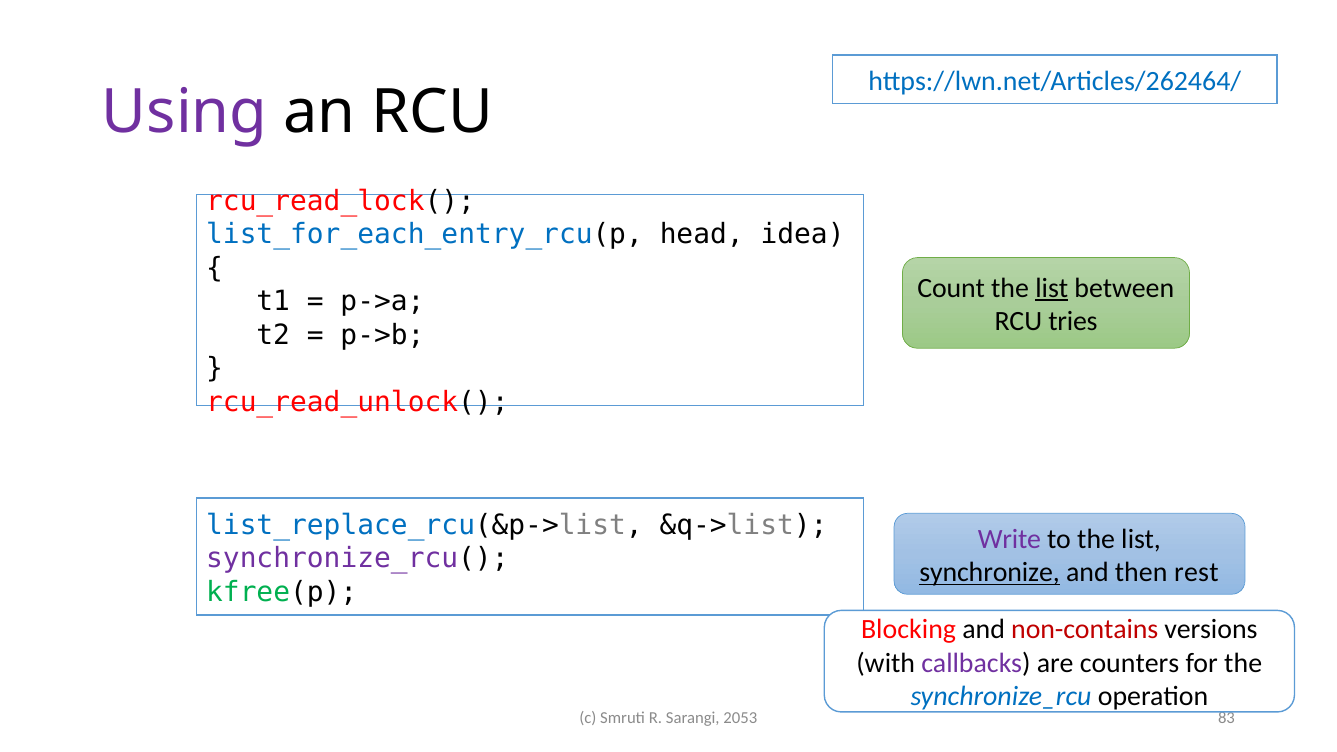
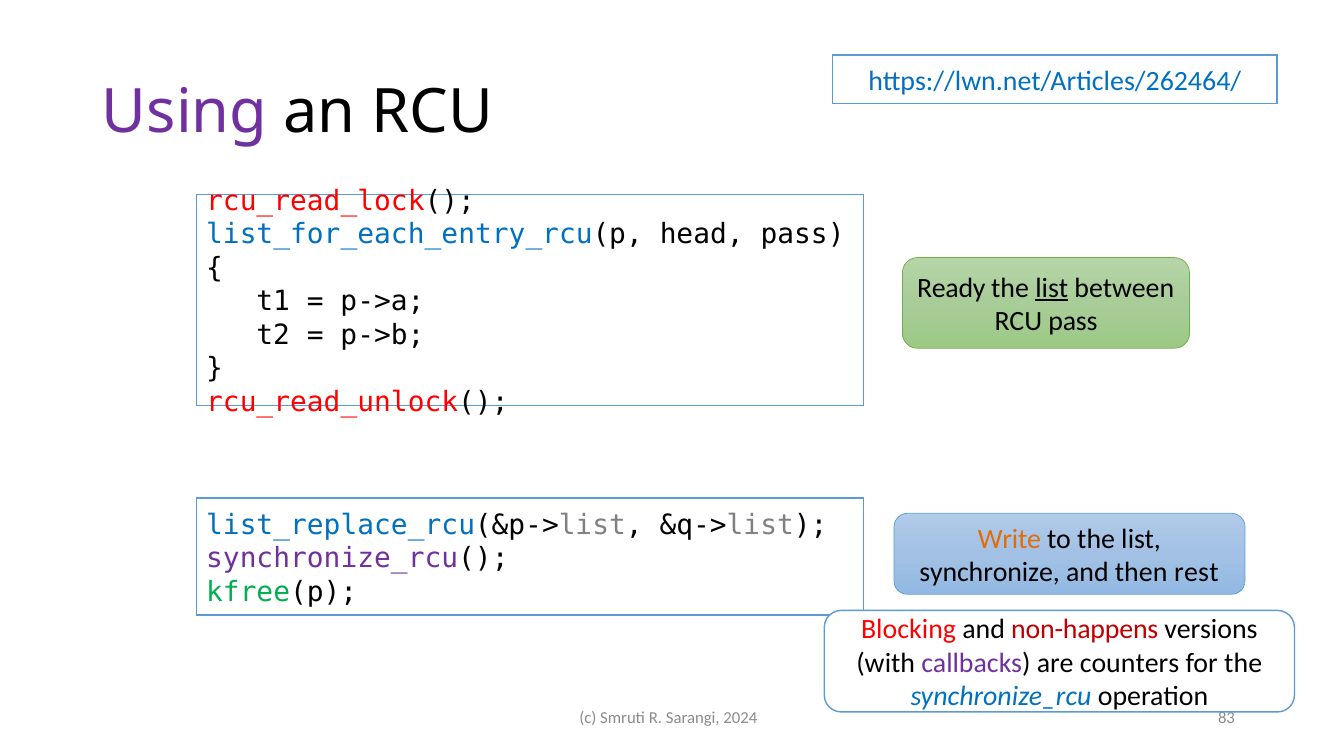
head idea: idea -> pass (803, 235)
Count: Count -> Ready (951, 288)
RCU tries: tries -> pass (1073, 322)
Write colour: purple -> orange (1009, 539)
synchronize underline: present -> none (990, 573)
non-contains: non-contains -> non-happens (1085, 630)
2053: 2053 -> 2024 (740, 718)
